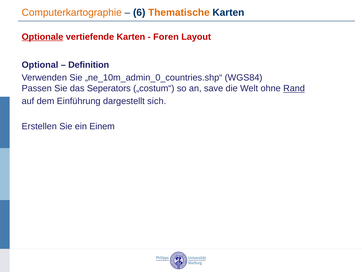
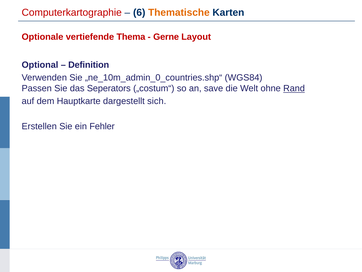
Computerkartographie colour: orange -> red (72, 12)
Optionale underline: present -> none (42, 37)
vertiefende Karten: Karten -> Thema (131, 37)
Foren: Foren -> Gerne (166, 37)
Einführung: Einführung -> Hauptkarte (79, 101)
Einem: Einem -> Fehler (102, 126)
